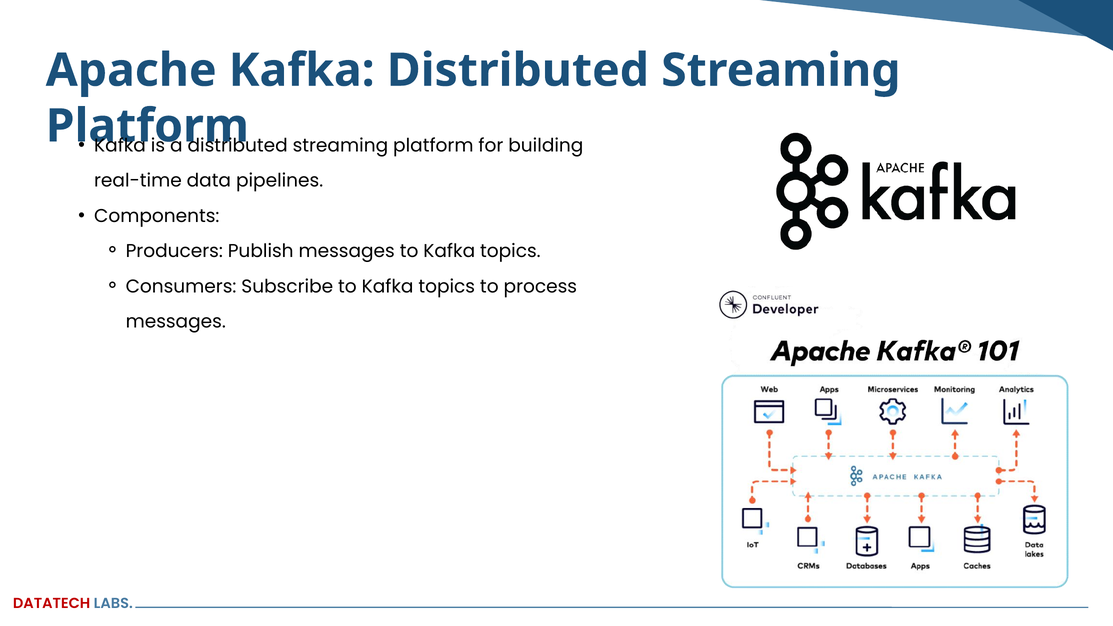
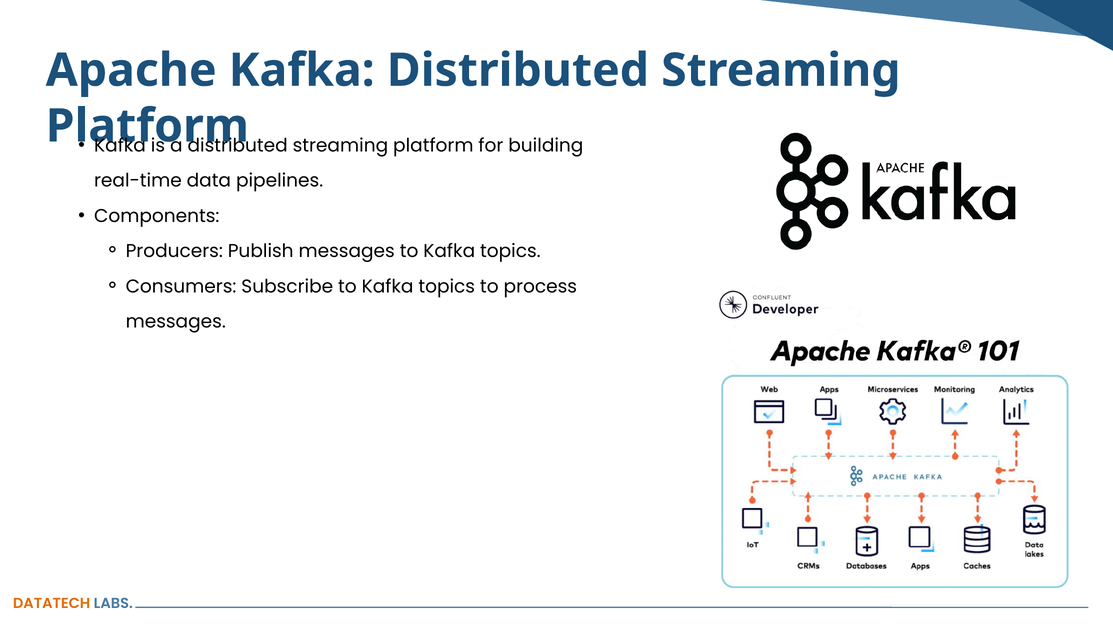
DATATECH colour: red -> orange (52, 603)
